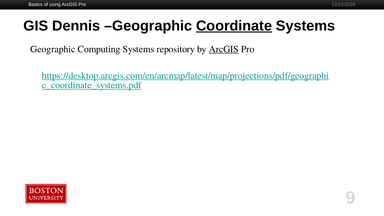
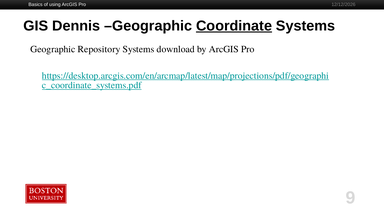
Computing: Computing -> Repository (99, 49)
repository: repository -> download (176, 49)
ArcGIS underline: present -> none (224, 49)
